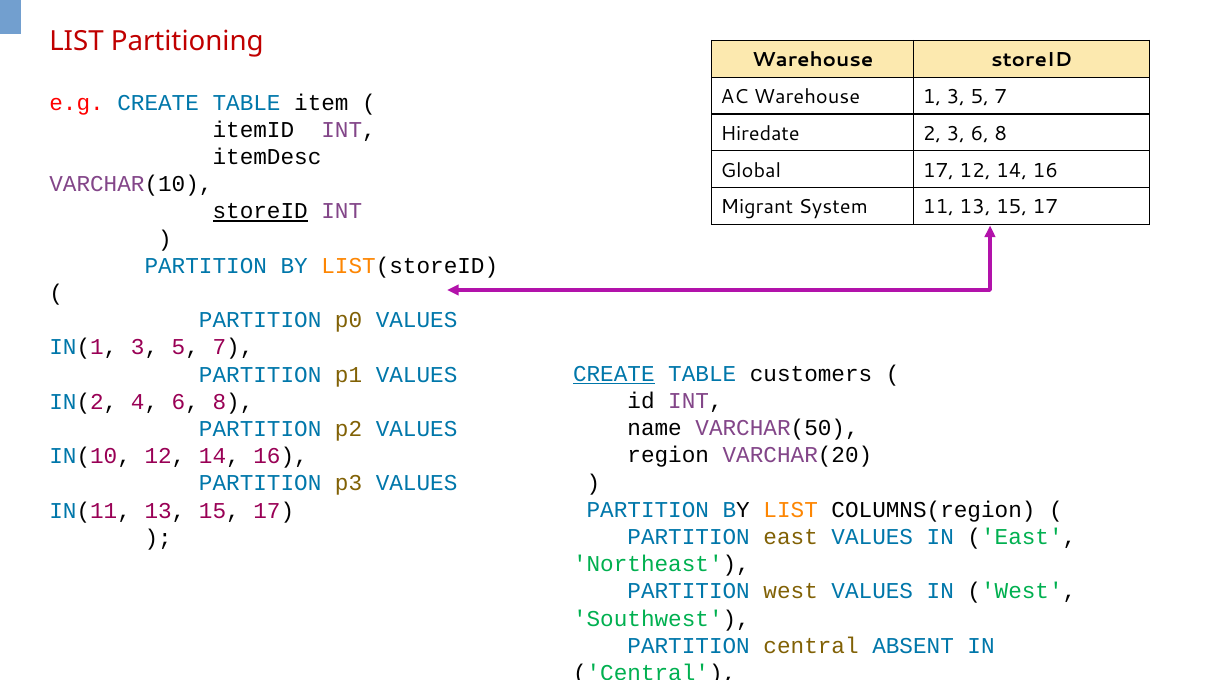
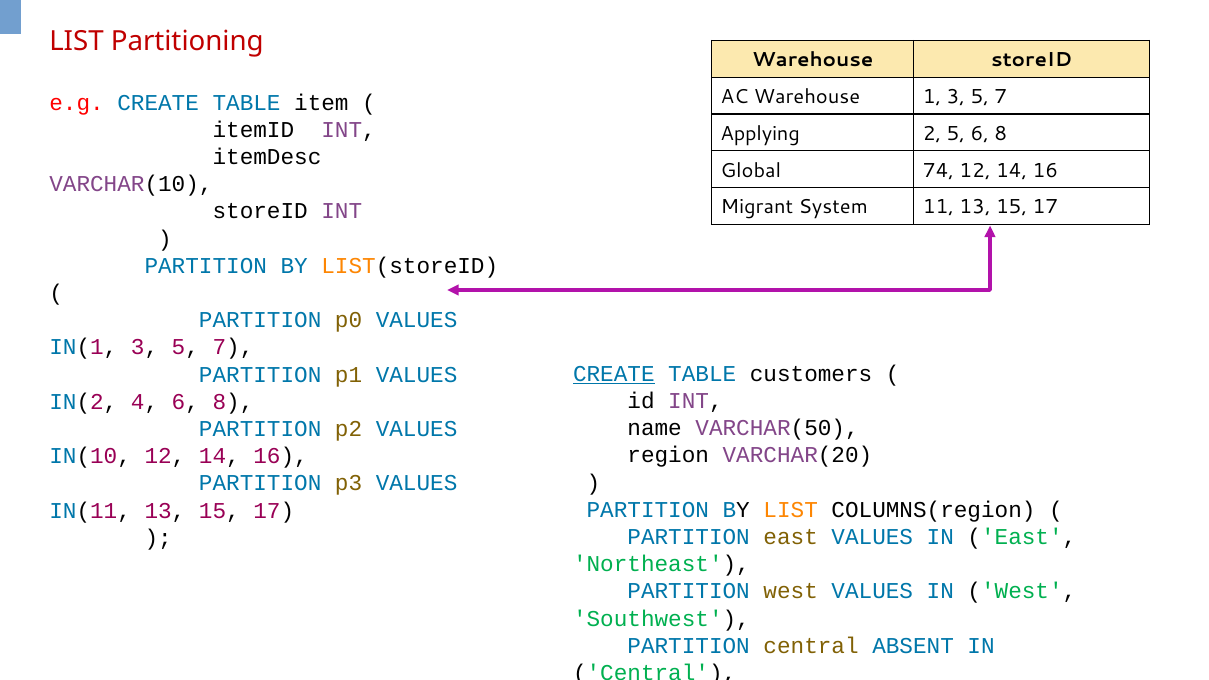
Hiredate: Hiredate -> Applying (760, 134)
2 3: 3 -> 5 (956, 134)
Global 17: 17 -> 74 (938, 171)
storeID underline: present -> none (260, 211)
